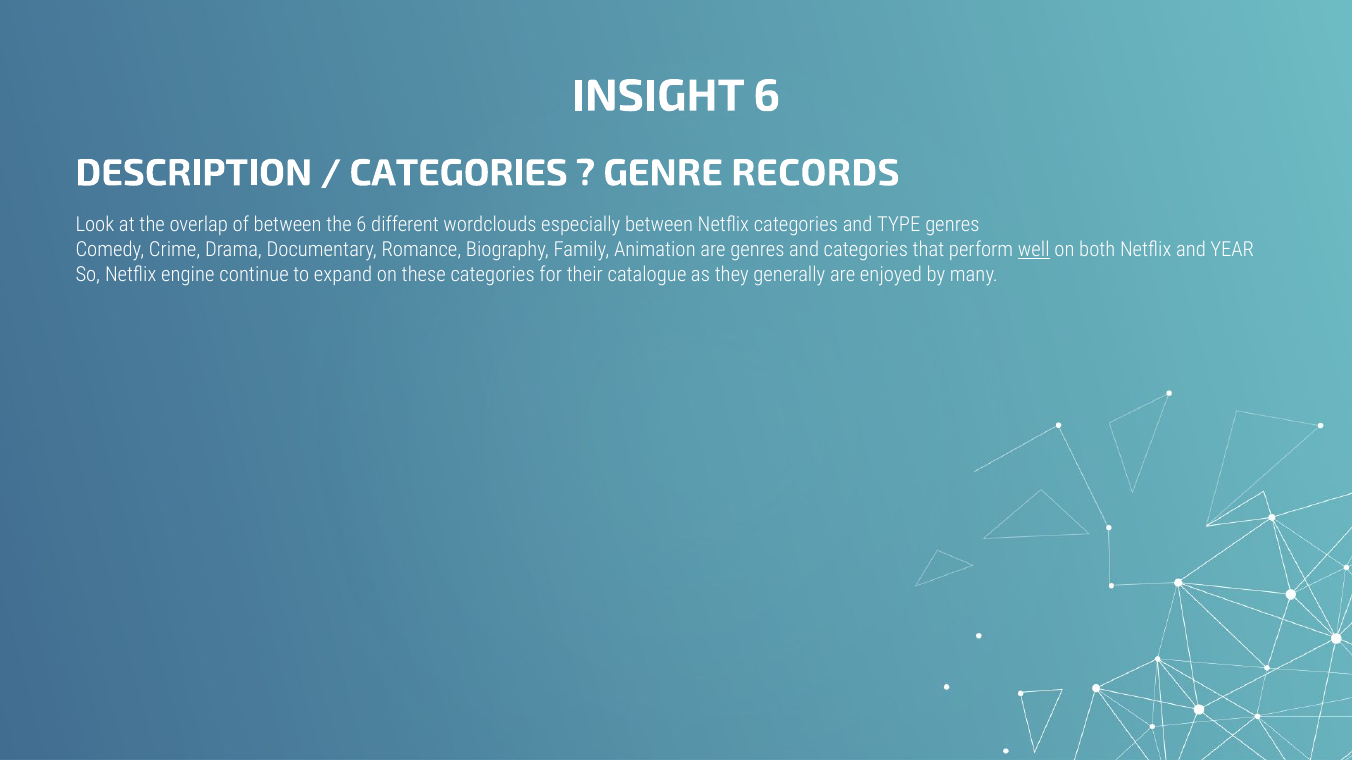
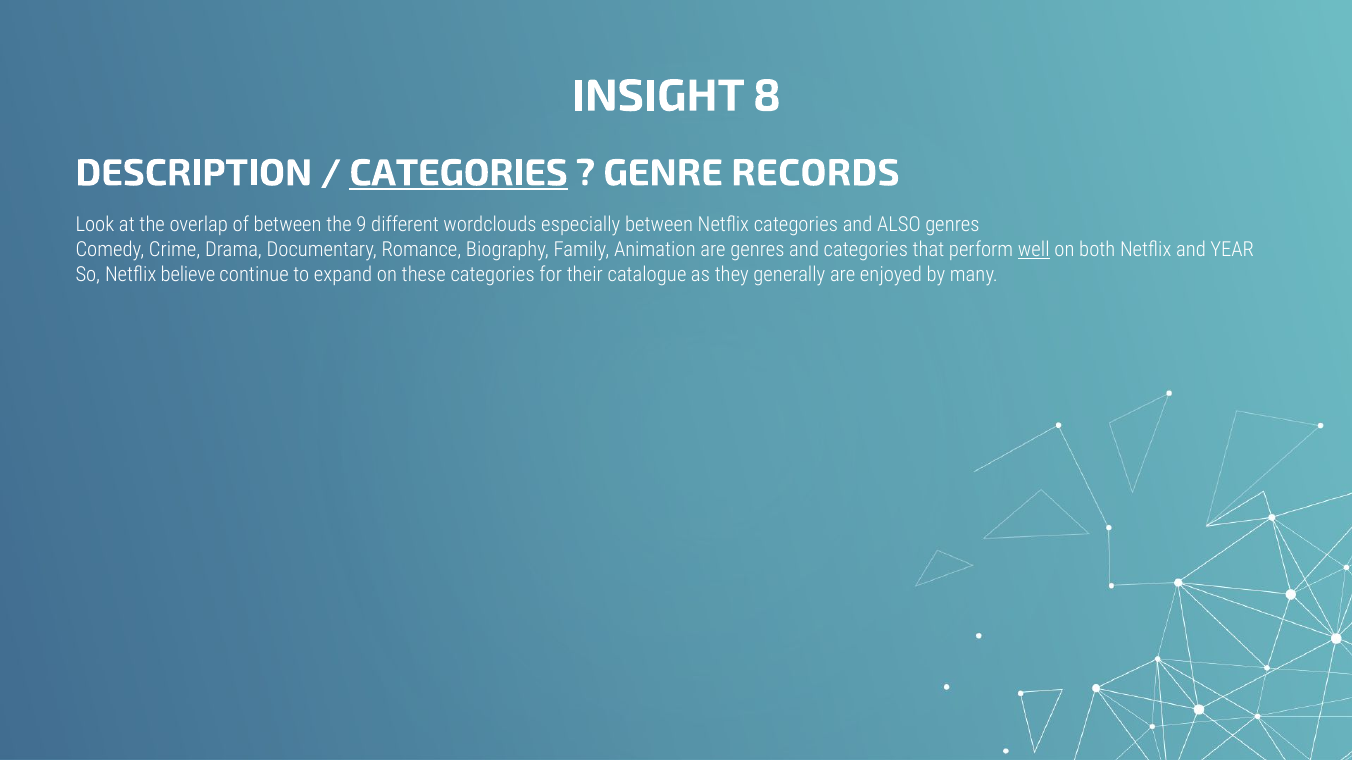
INSIGHT 6: 6 -> 8 (767, 96)
CATEGORIES underline: none -> present (459, 173)
the 6: 6 -> 9 (361, 225)
TYPE: TYPE -> ALSO (899, 225)
engine: engine -> believe (188, 274)
